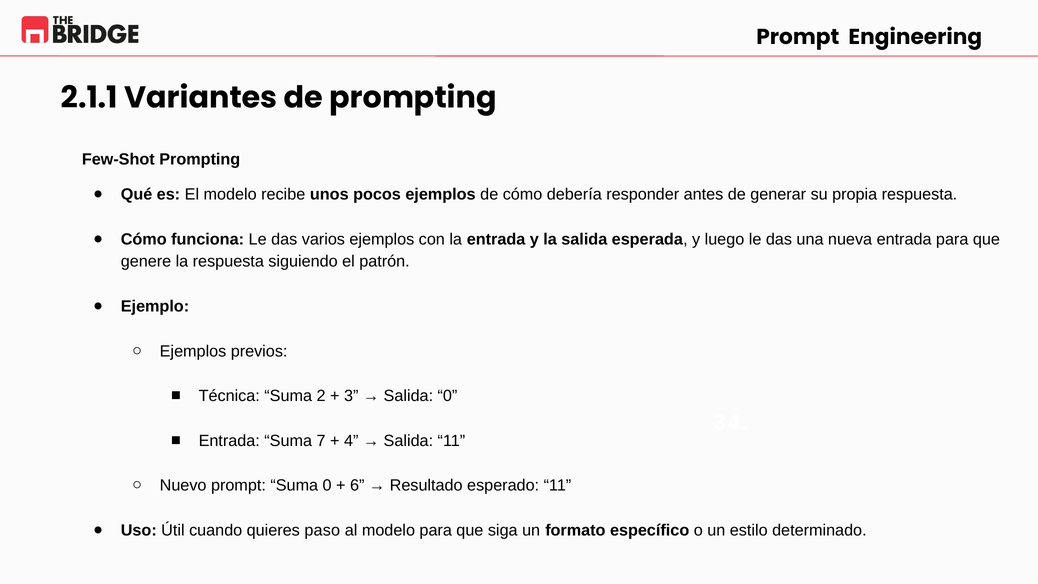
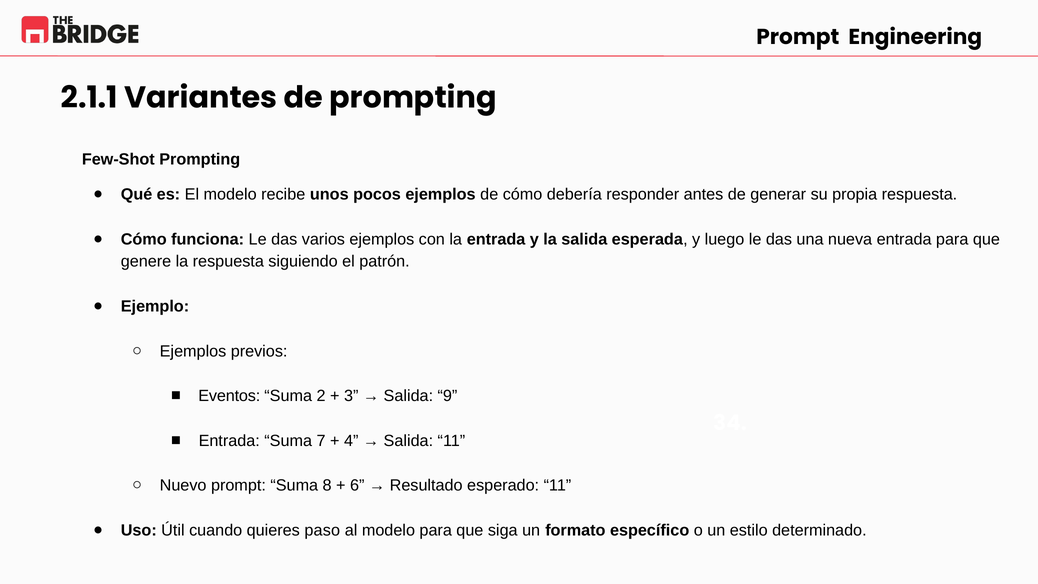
Técnica: Técnica -> Eventos (229, 396)
Salida 0: 0 -> 9 (447, 396)
Suma 0: 0 -> 8 (327, 485)
